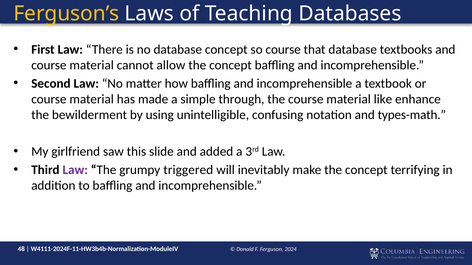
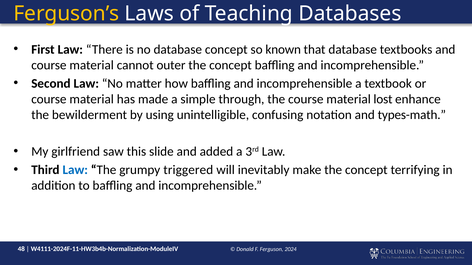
so course: course -> known (283, 49)
allow: allow -> outer (171, 65)
like: like -> lost (383, 99)
Law colour: purple -> blue (75, 170)
